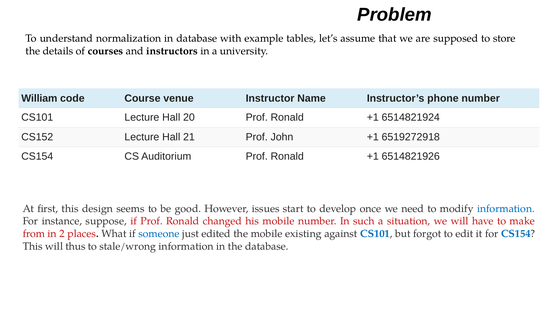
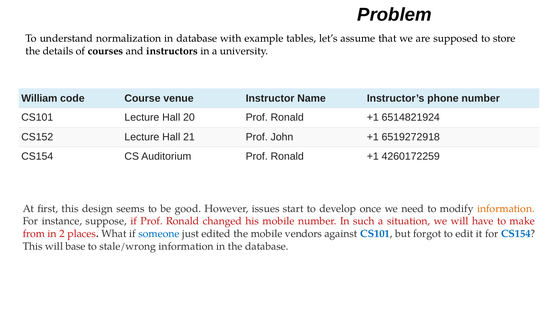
6514821926: 6514821926 -> 4260172259 (411, 156)
information colour: blue -> orange (506, 208)
existing: existing -> vendors (303, 234)
thus: thus -> base (76, 246)
